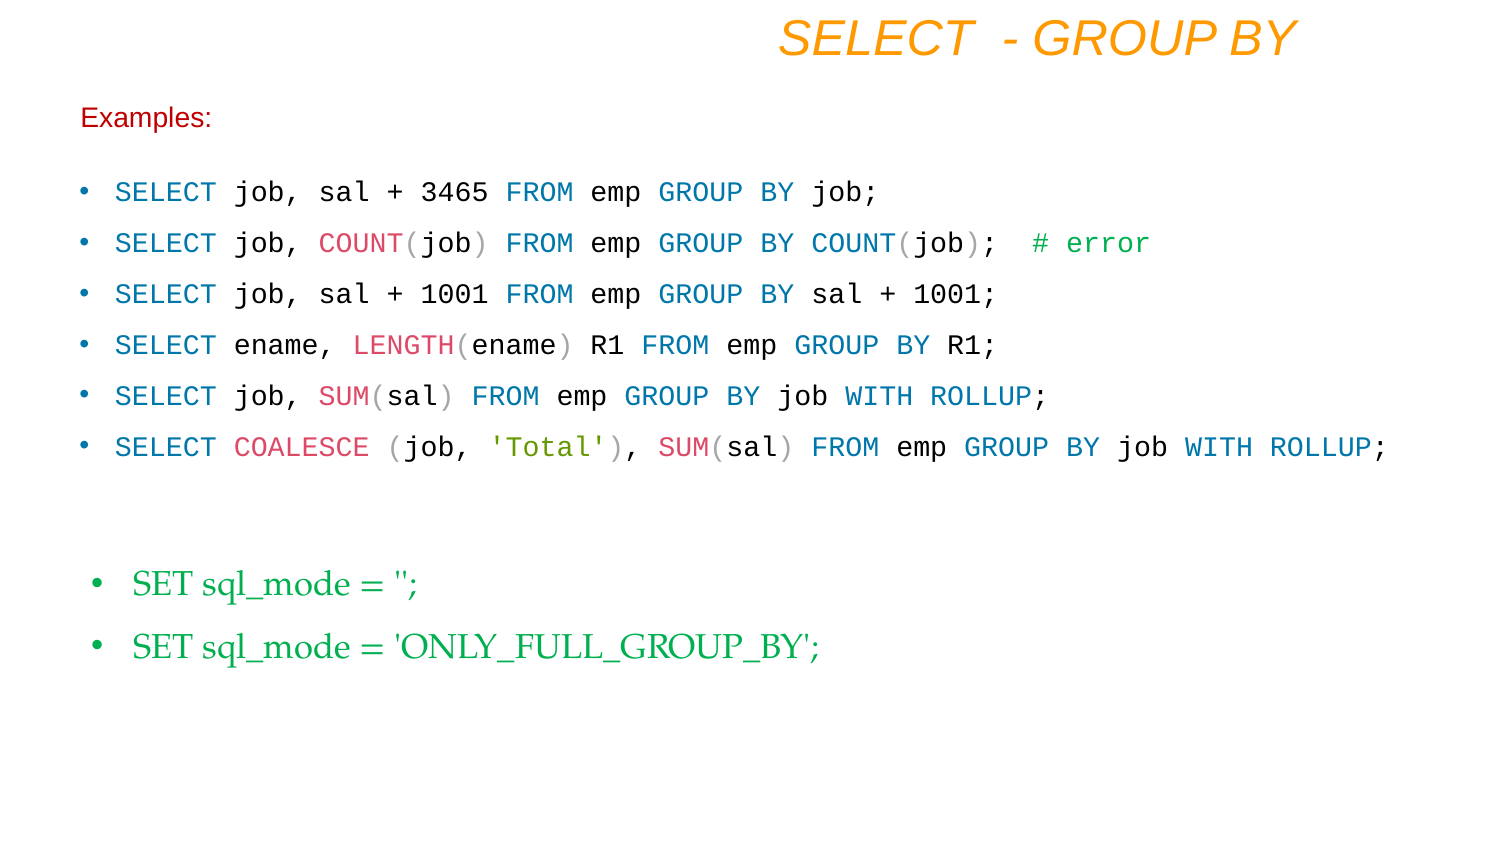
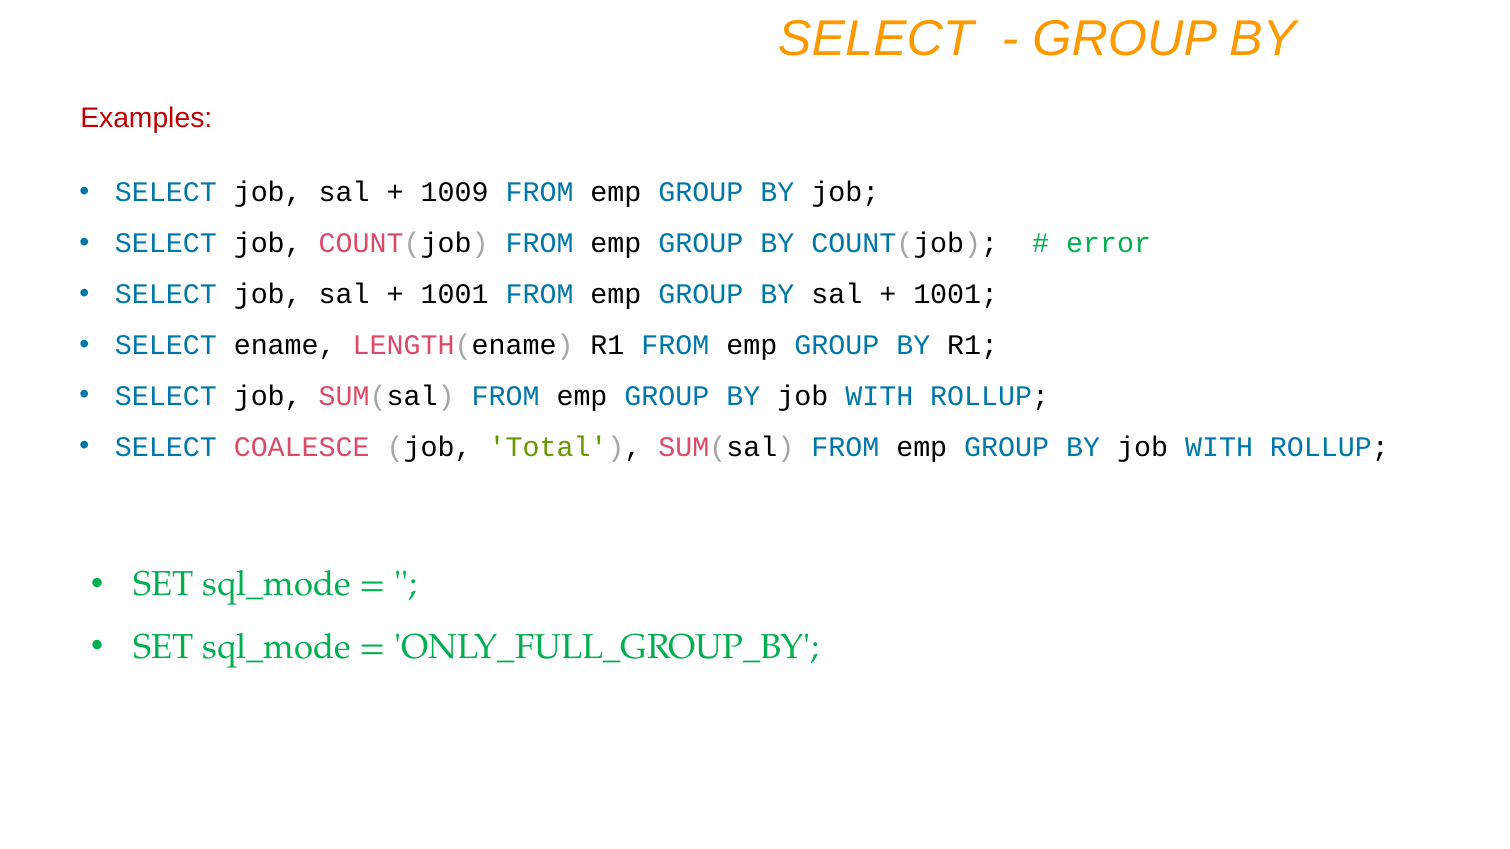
3465: 3465 -> 1009 (455, 192)
